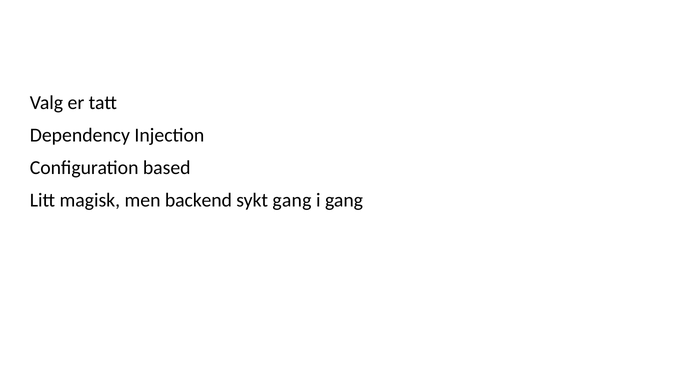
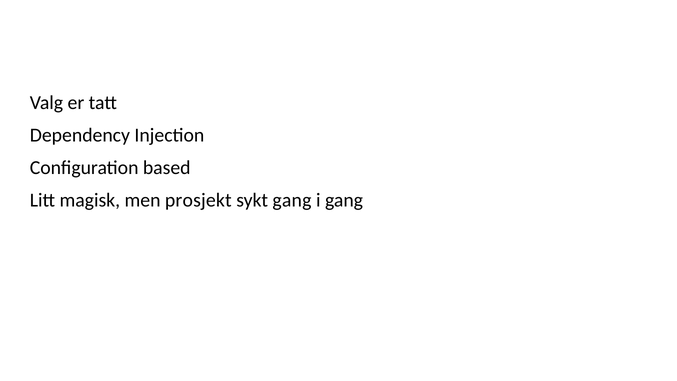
backend: backend -> prosjekt (198, 200)
